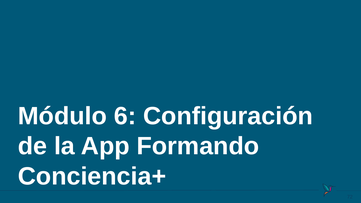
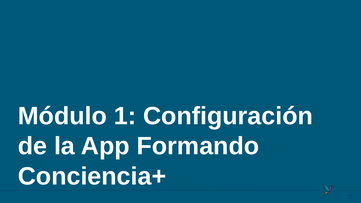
6: 6 -> 1 (125, 116)
